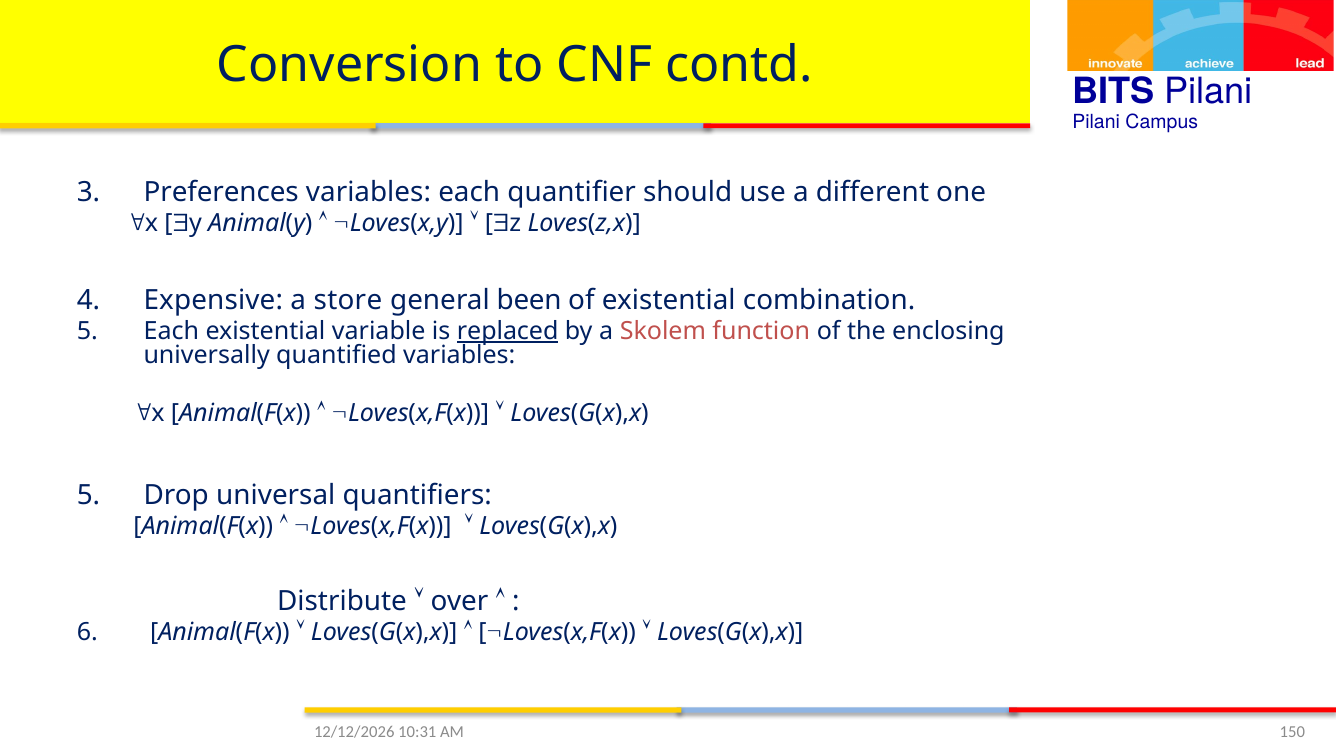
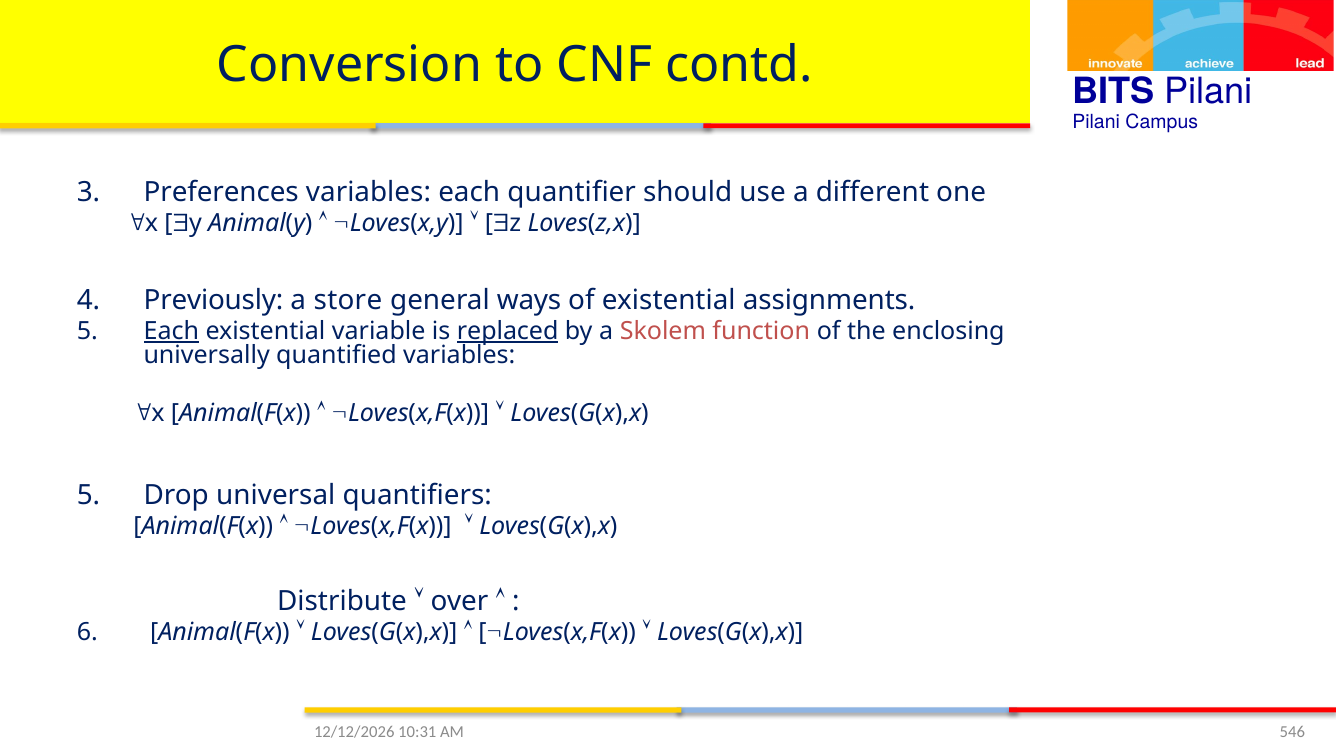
Expensive: Expensive -> Previously (213, 300)
been: been -> ways (529, 300)
combination: combination -> assignments (829, 300)
Each underline: none -> present (171, 331)
150: 150 -> 546 (1292, 732)
